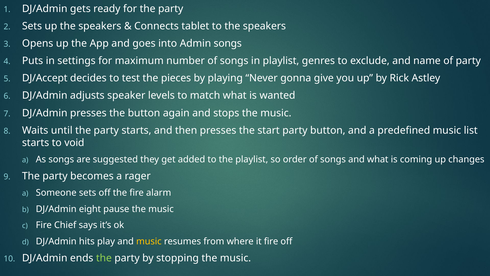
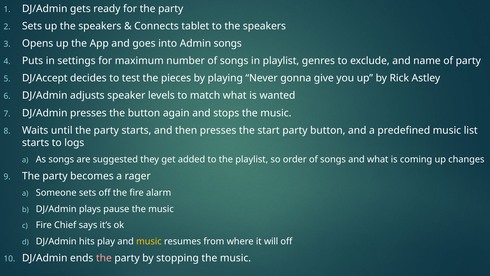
void: void -> logs (74, 142)
eight: eight -> plays (90, 209)
it fire: fire -> will (271, 241)
the colour: light green -> pink (104, 258)
